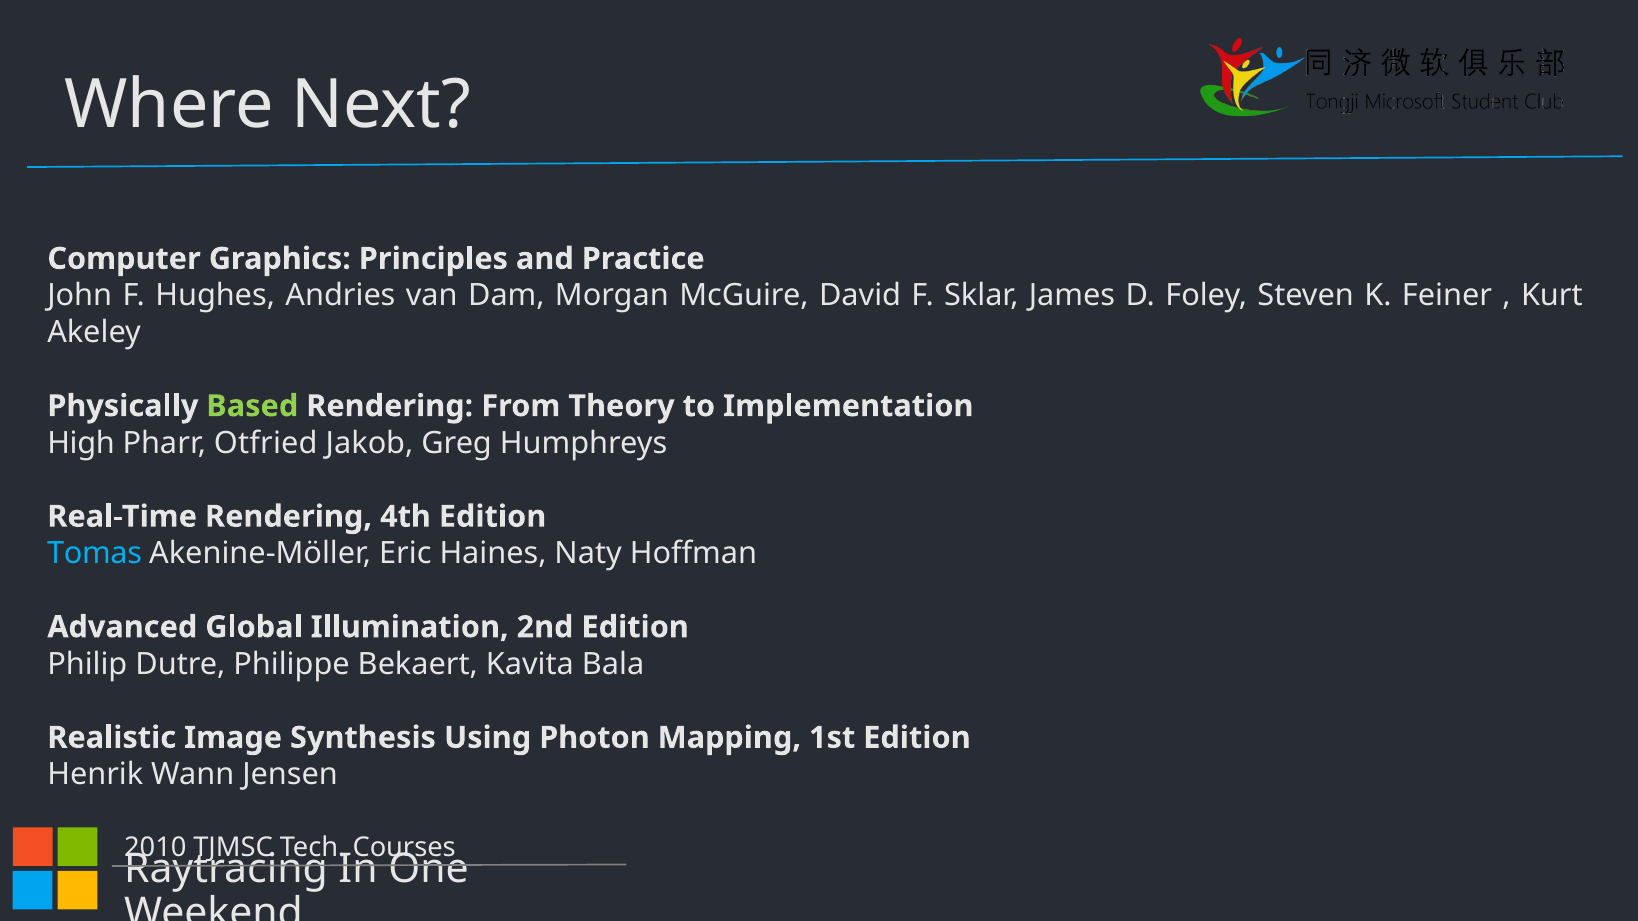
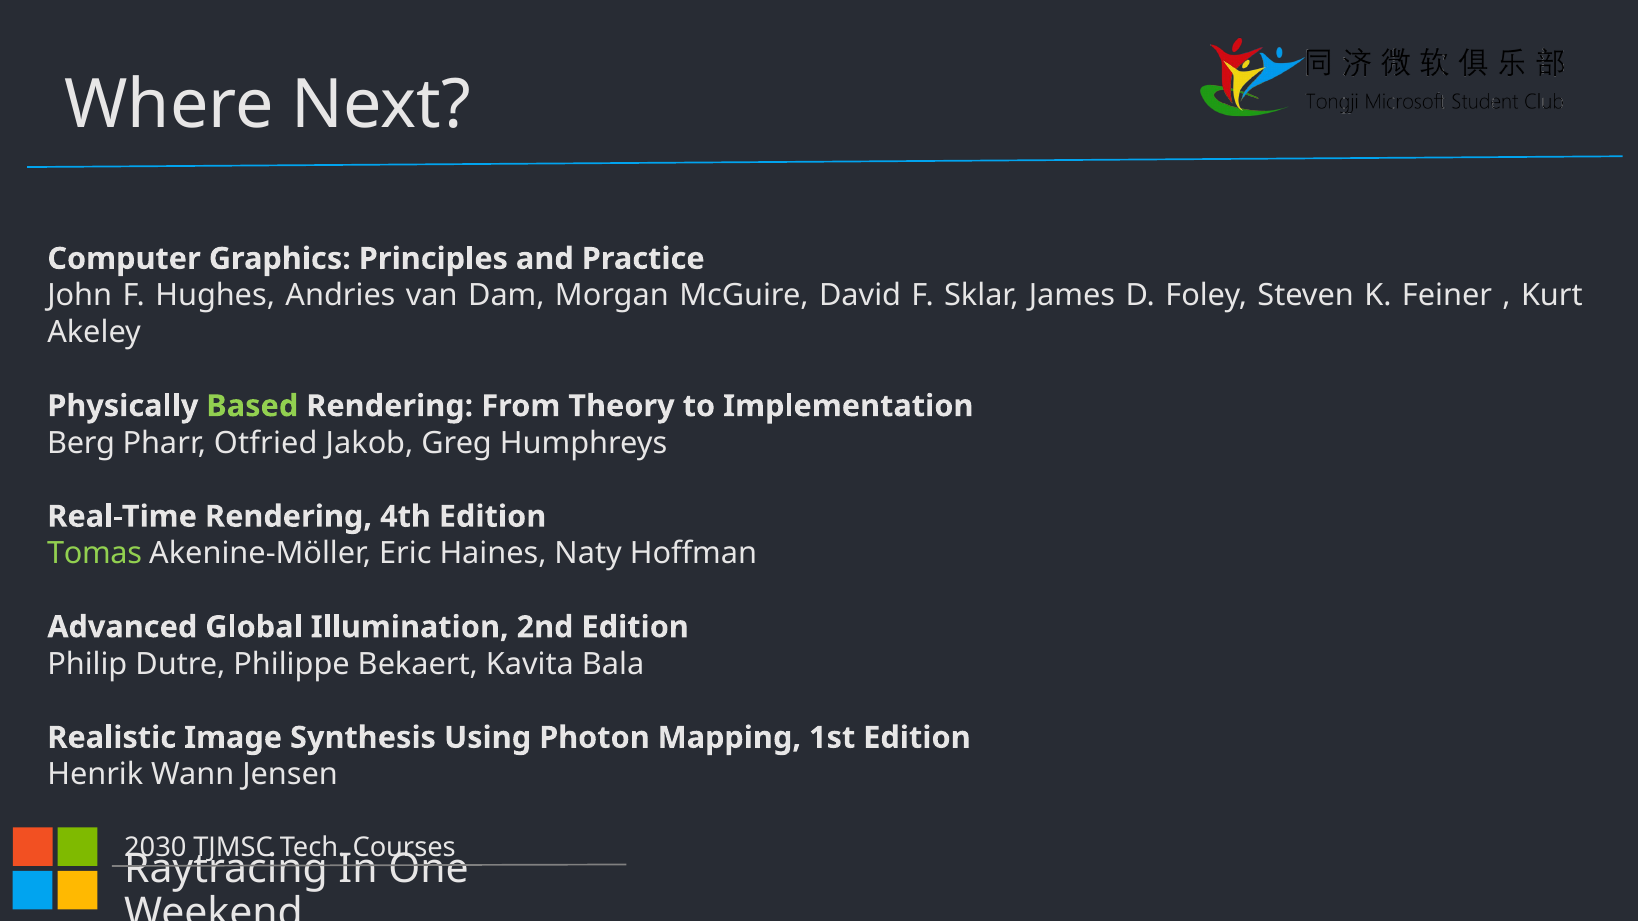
High: High -> Berg (81, 443)
Tomas colour: light blue -> light green (95, 554)
2010: 2010 -> 2030 (155, 847)
